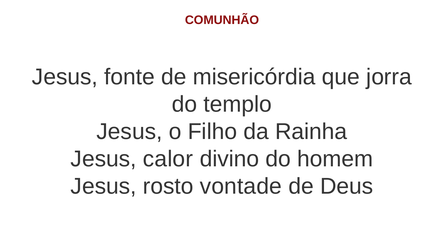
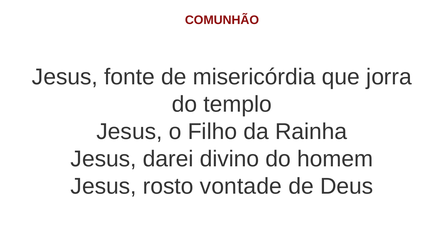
calor: calor -> darei (168, 159)
